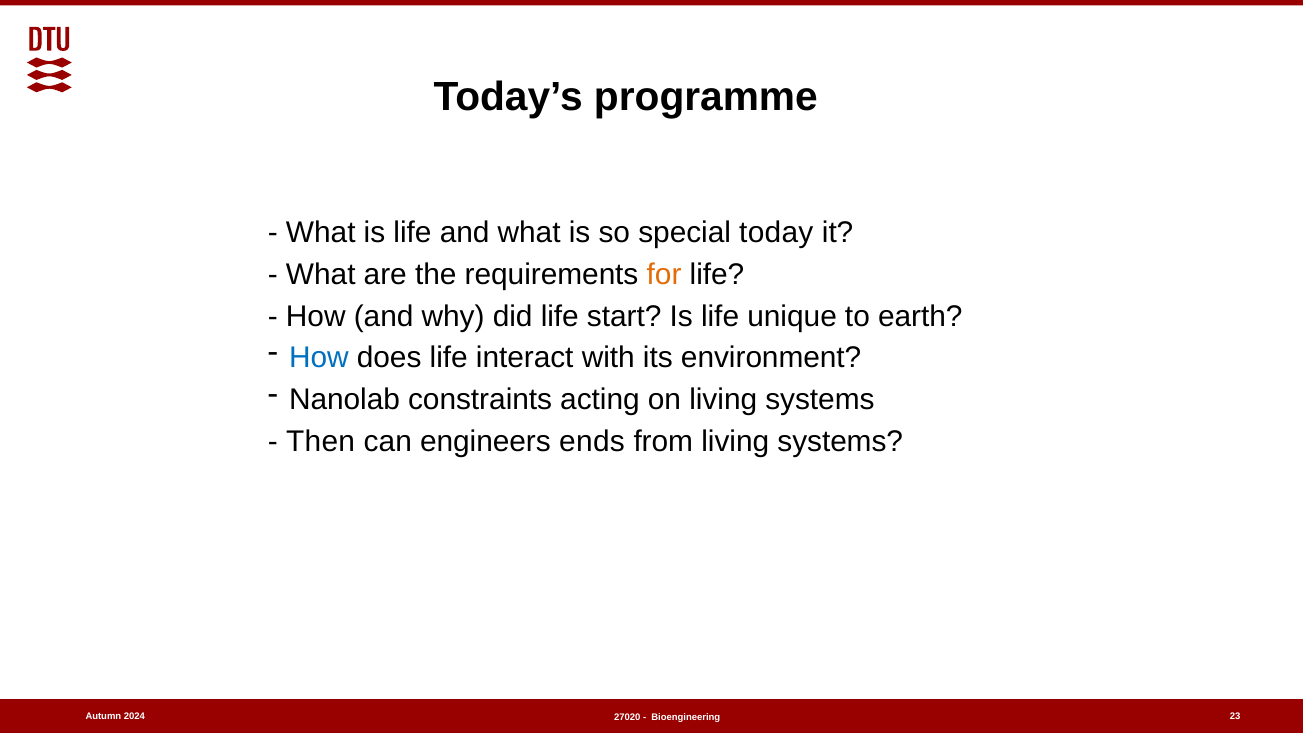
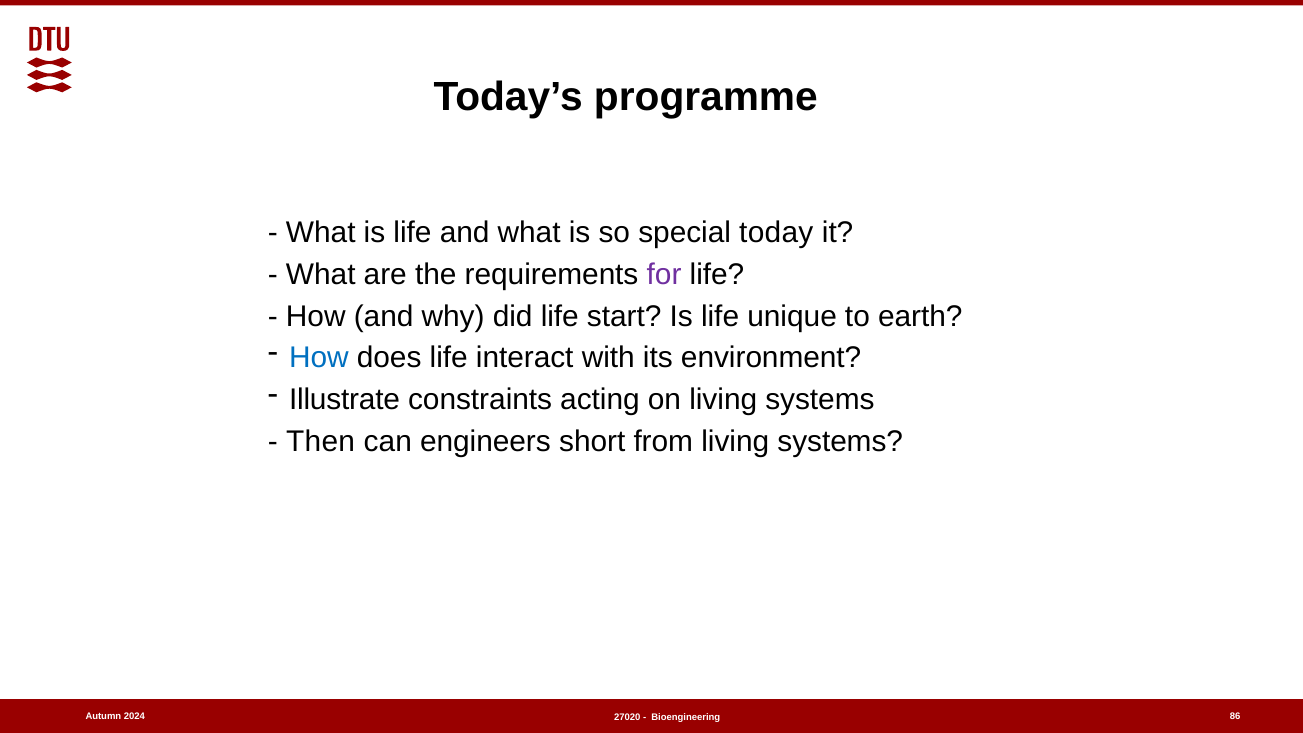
for colour: orange -> purple (664, 274)
Nanolab: Nanolab -> Illustrate (345, 400)
ends: ends -> short (592, 442)
23: 23 -> 86 (1235, 717)
